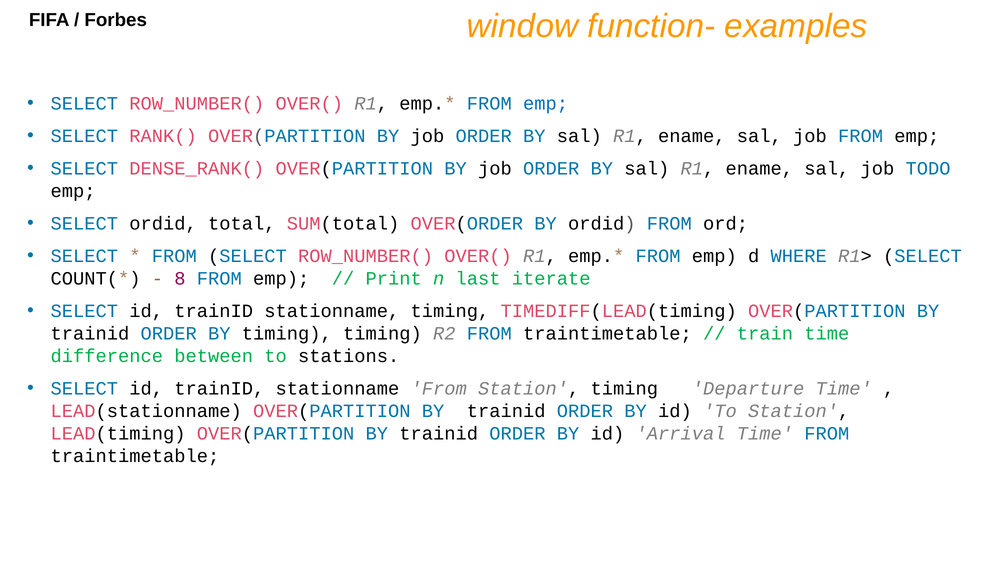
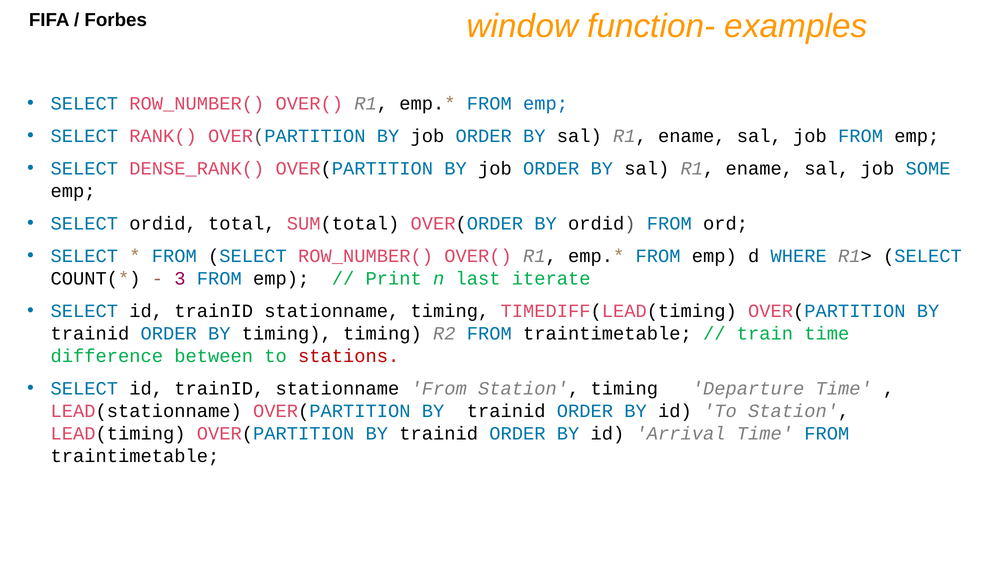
TODO: TODO -> SOME (928, 168)
8: 8 -> 3 (180, 278)
stations colour: black -> red (349, 356)
